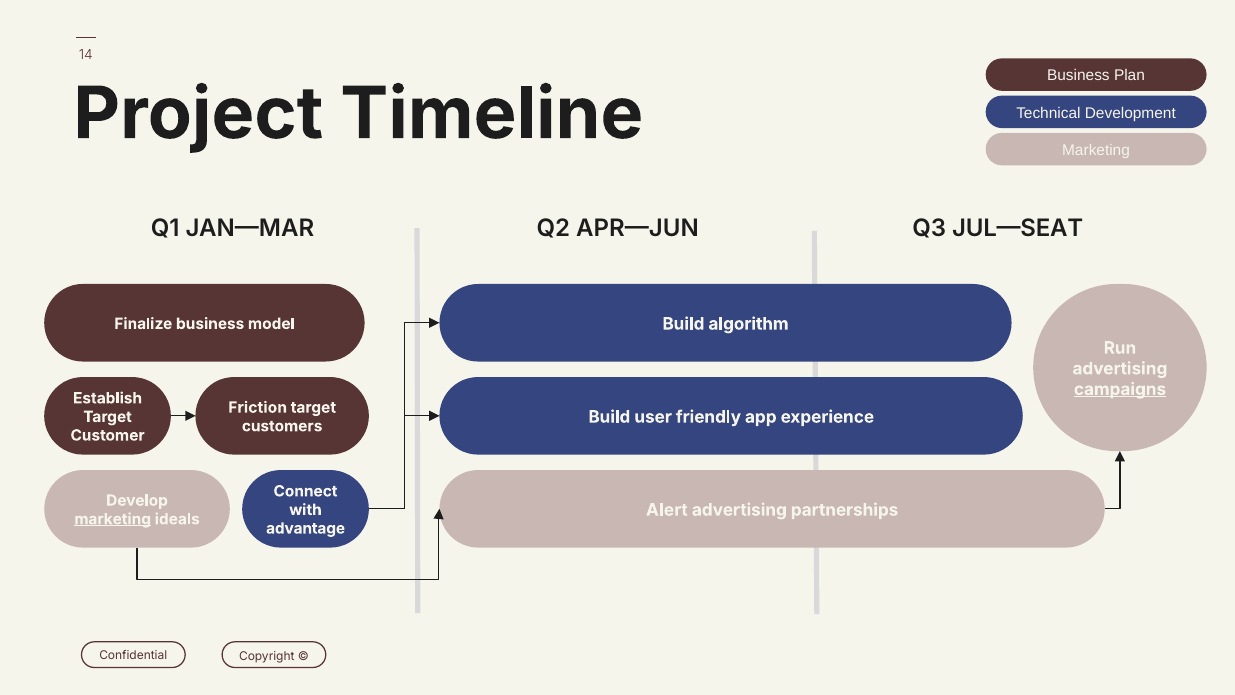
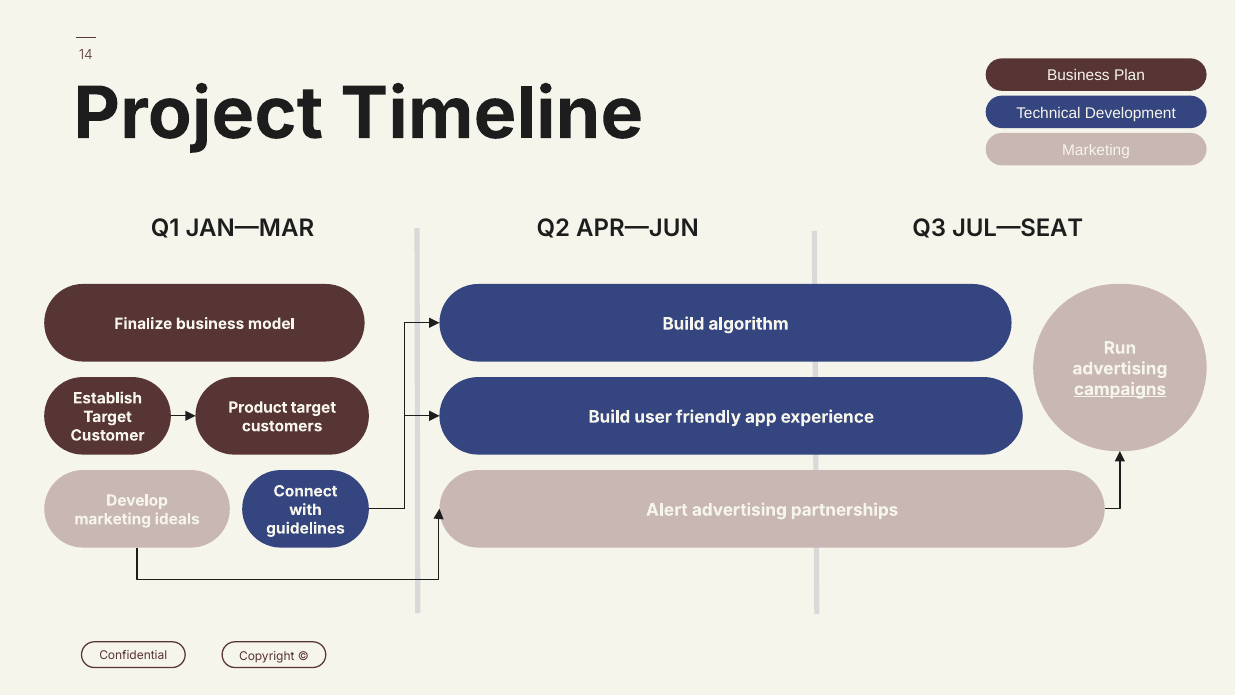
Friction: Friction -> Product (258, 407)
marketing underline: present -> none (113, 519)
advantage: advantage -> guidelines (305, 528)
